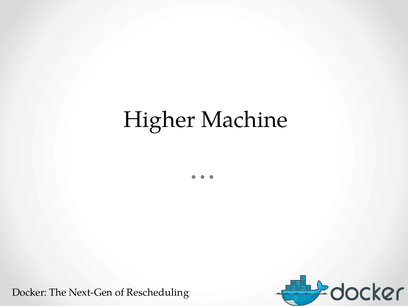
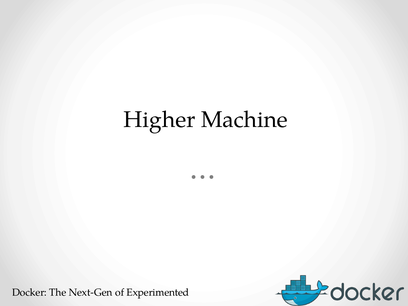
Rescheduling: Rescheduling -> Experimented (158, 292)
